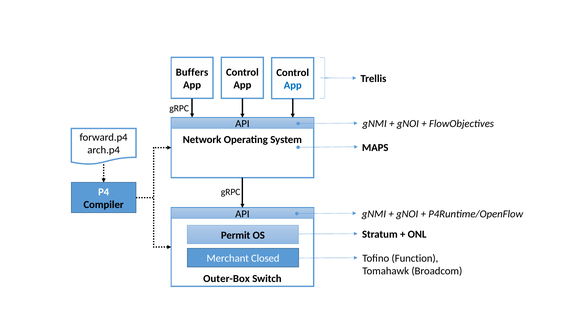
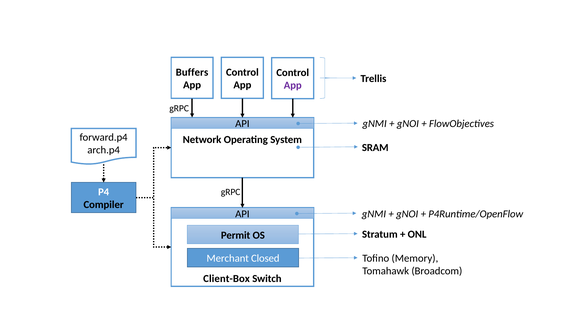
App colour: blue -> purple (293, 86)
MAPS: MAPS -> SRAM (375, 148)
Function: Function -> Memory (415, 259)
Outer-Box: Outer-Box -> Client-Box (227, 279)
